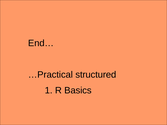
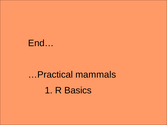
structured: structured -> mammals (96, 75)
